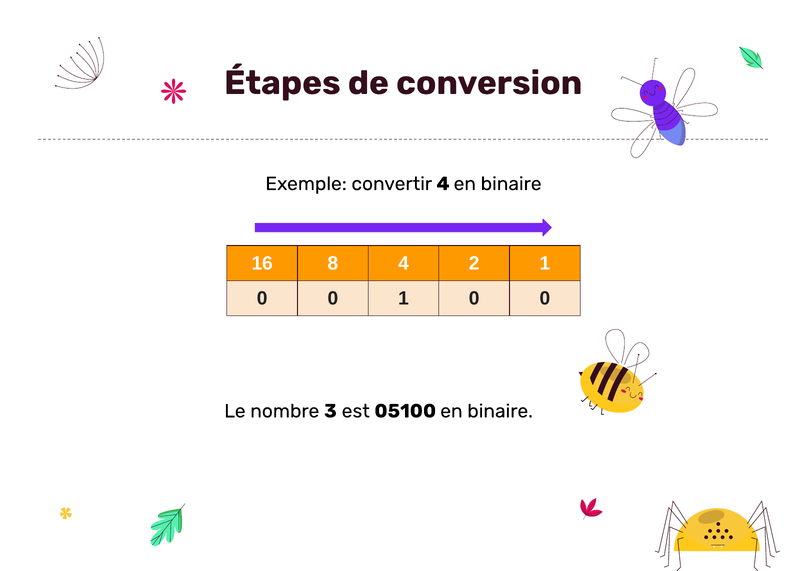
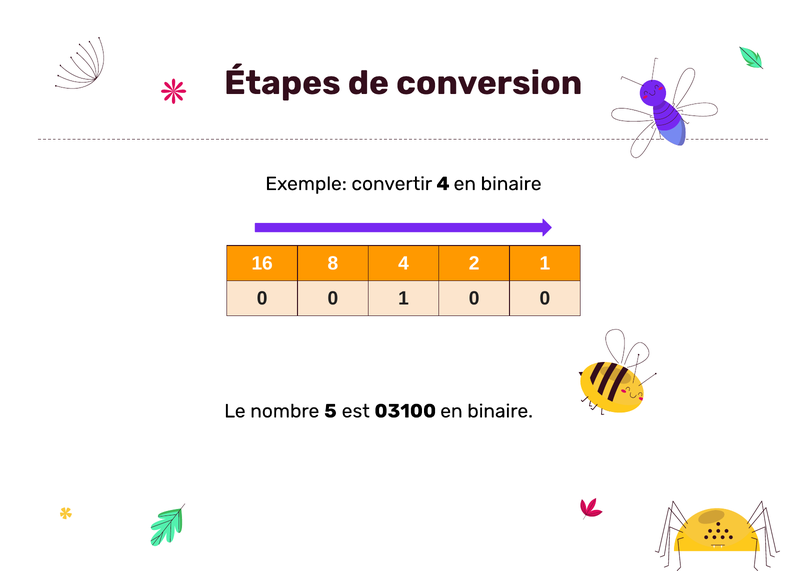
3: 3 -> 5 (330, 411)
05100: 05100 -> 03100 (405, 411)
